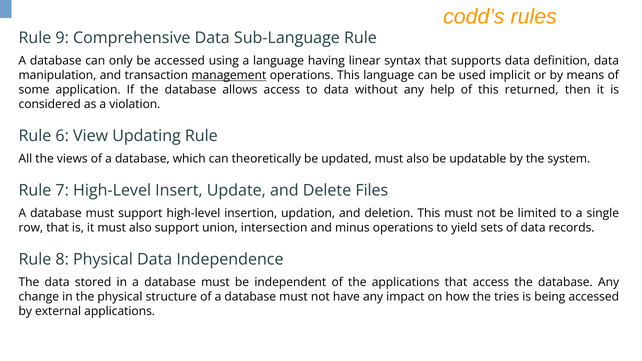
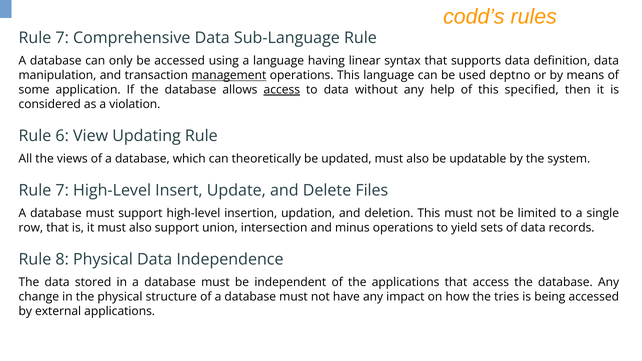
9: 9 -> 7 (62, 38)
implicit: implicit -> deptno (510, 75)
access underline: none -> present (282, 90)
returned: returned -> specified (532, 90)
